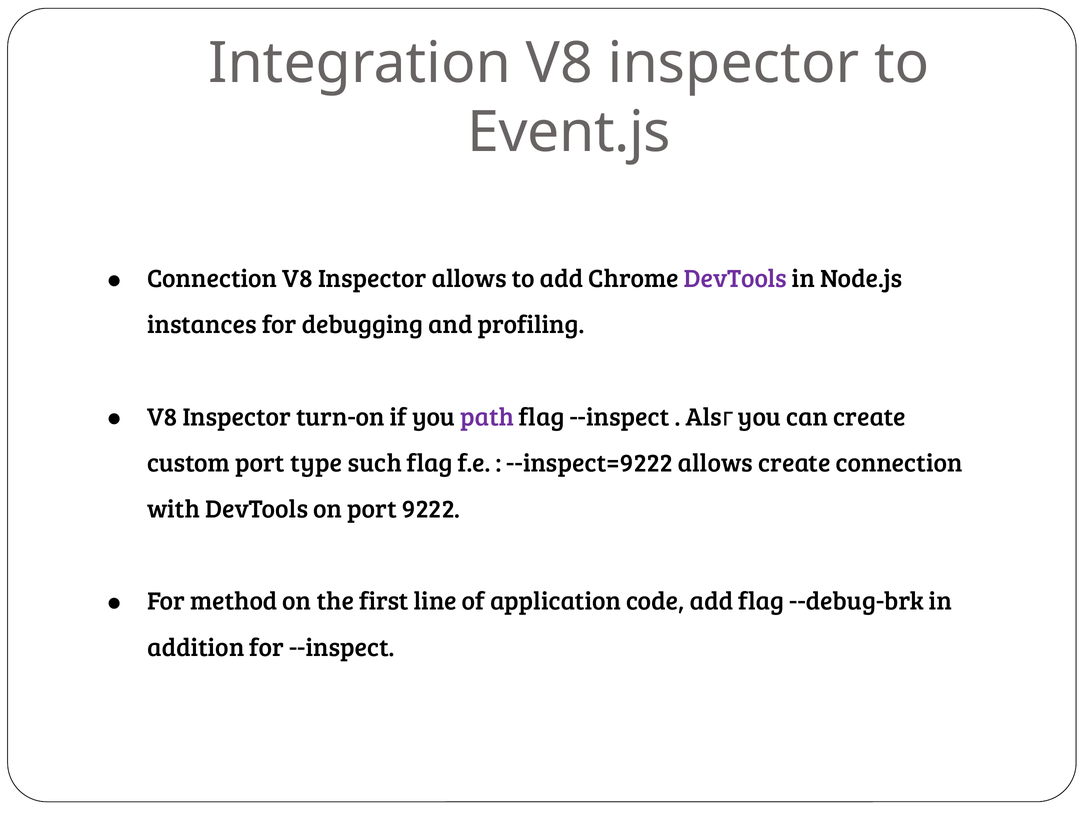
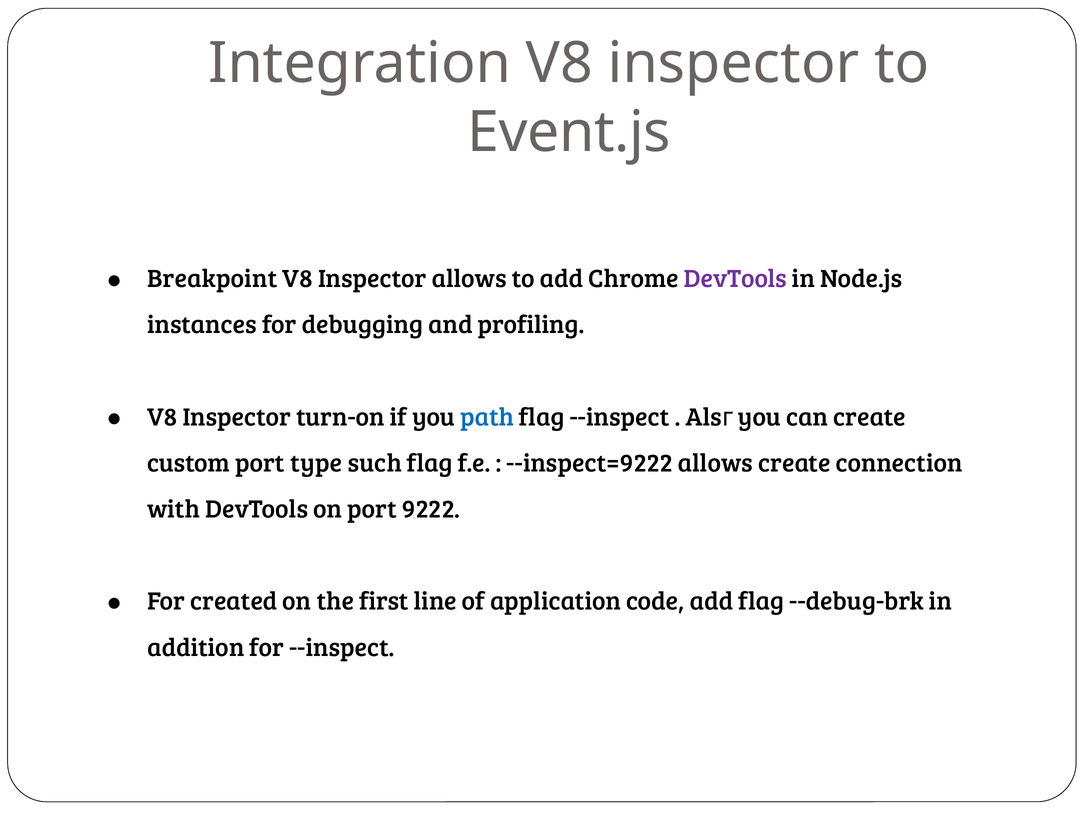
Connection: Connection -> Breakpoint (212, 279)
path colour: purple -> blue (487, 417)
method: method -> created (234, 602)
